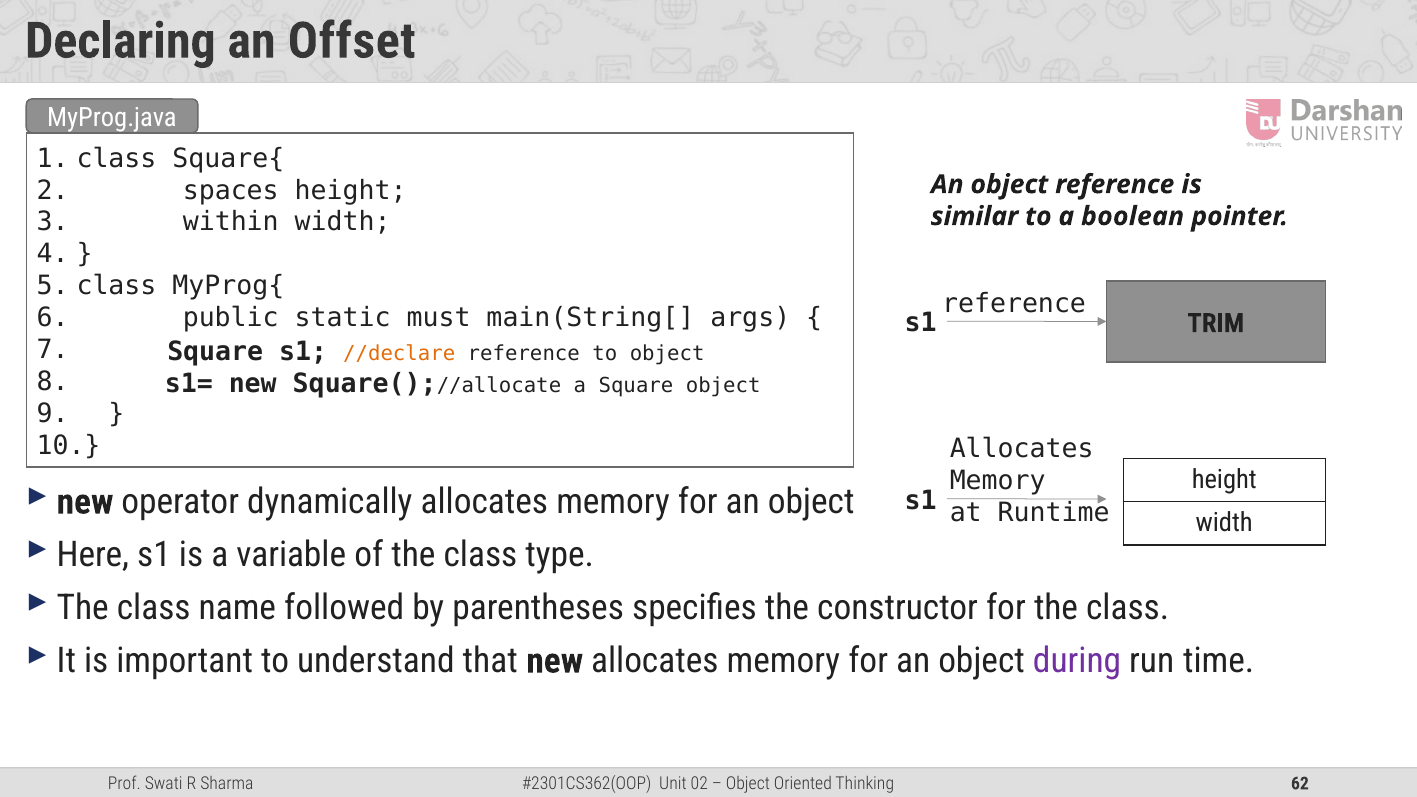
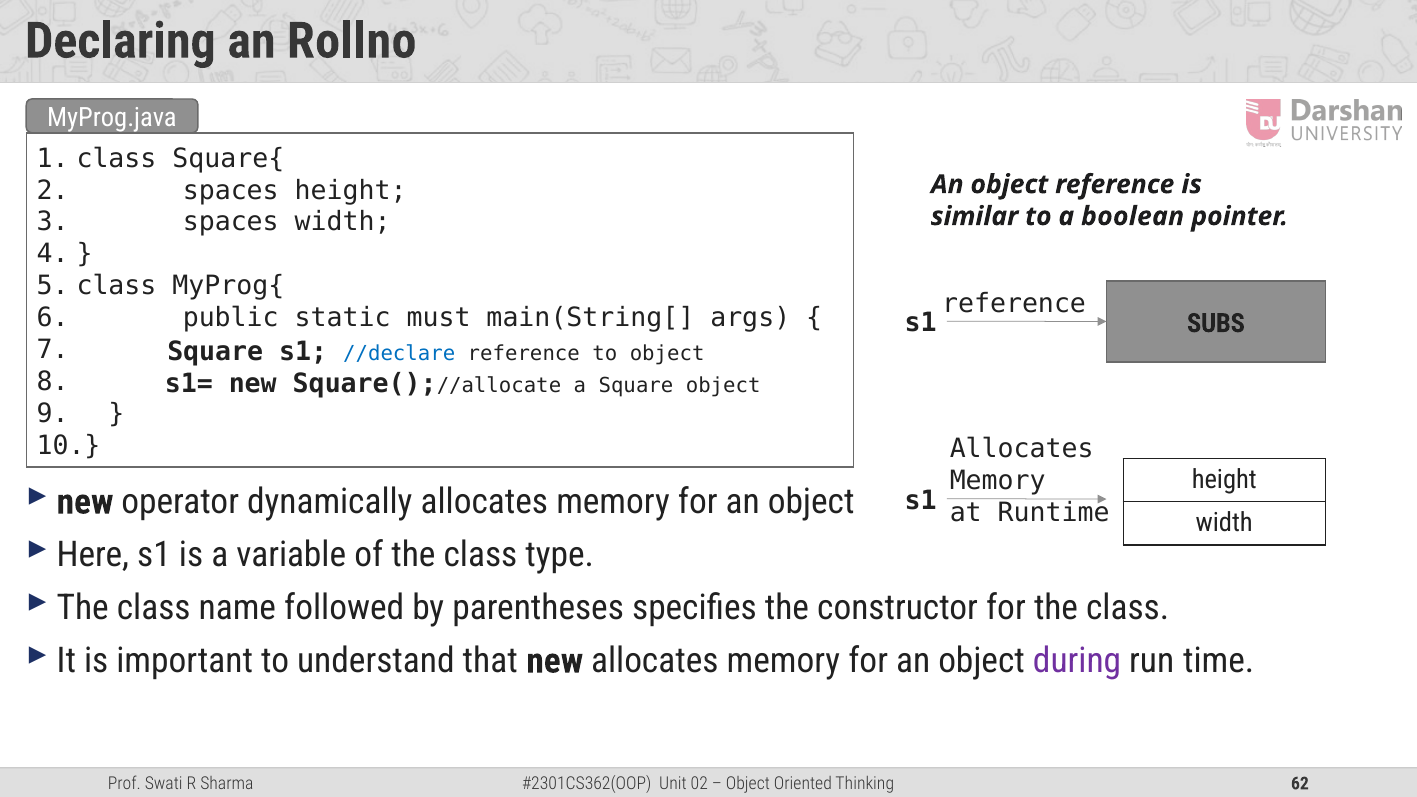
Offset: Offset -> Rollno (352, 41)
within: within -> spaces (231, 222)
TRIM: TRIM -> SUBS (1216, 323)
//declare colour: orange -> blue (399, 354)
